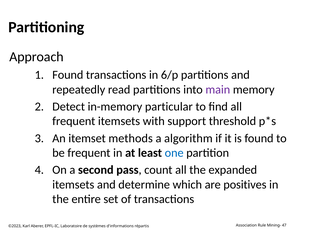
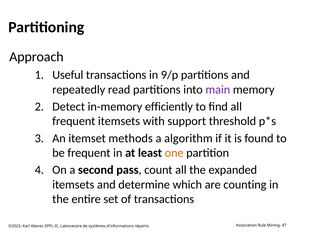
Found: Found -> Useful (68, 75)
6/p: 6/p -> 9/p (170, 75)
particular: particular -> efficiently (169, 106)
one colour: blue -> orange (174, 153)
positives: positives -> counting (245, 184)
